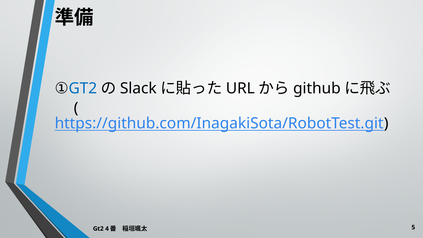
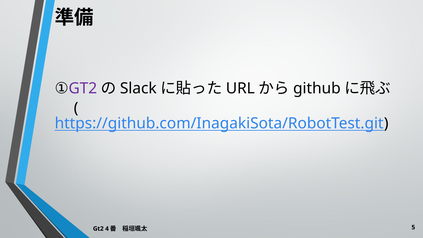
GT2 colour: blue -> purple (83, 88)
